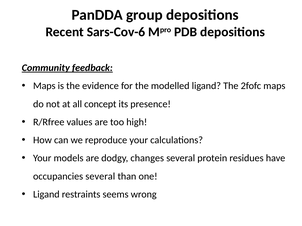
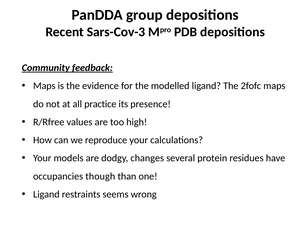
Sars-Cov-6: Sars-Cov-6 -> Sars-Cov-3 (116, 32)
concept: concept -> practice (100, 104)
occupancies several: several -> though (100, 177)
